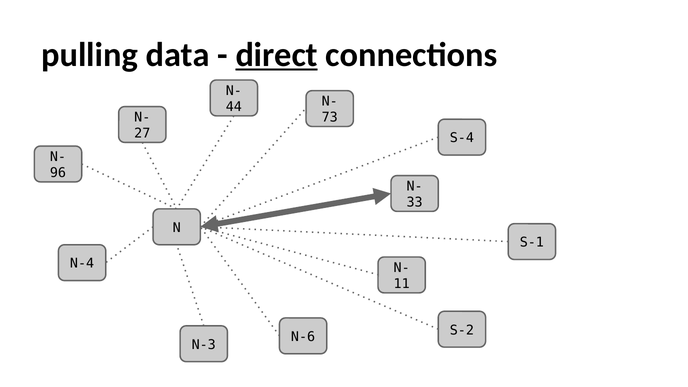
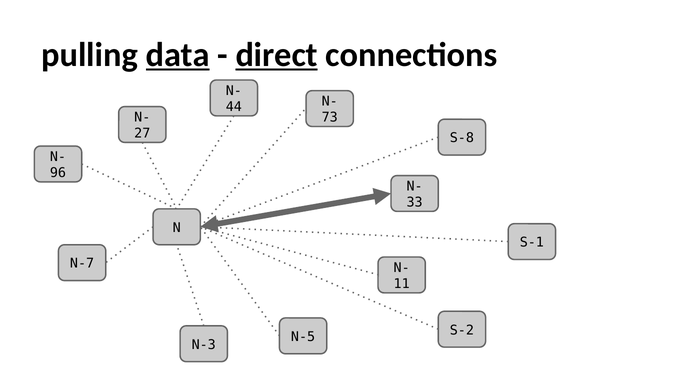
data underline: none -> present (178, 55)
S-4: S-4 -> S-8 (462, 138)
N-4: N-4 -> N-7 (82, 264)
N-6: N-6 -> N-5 (303, 337)
